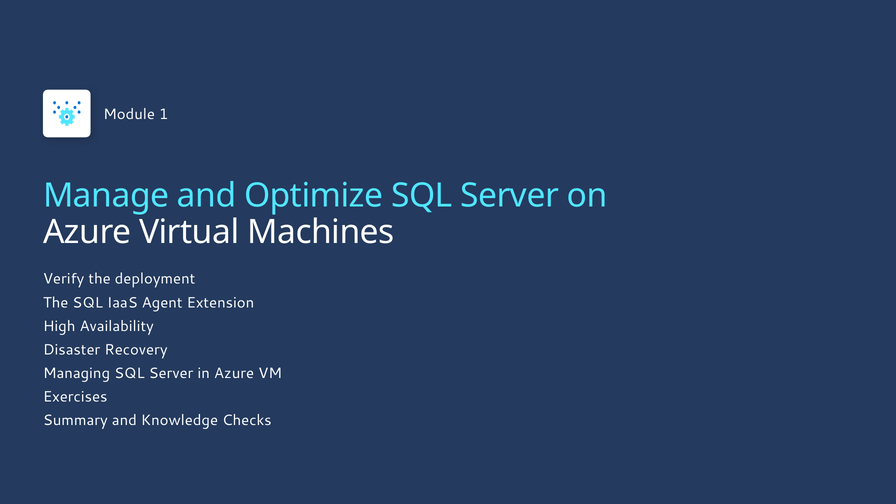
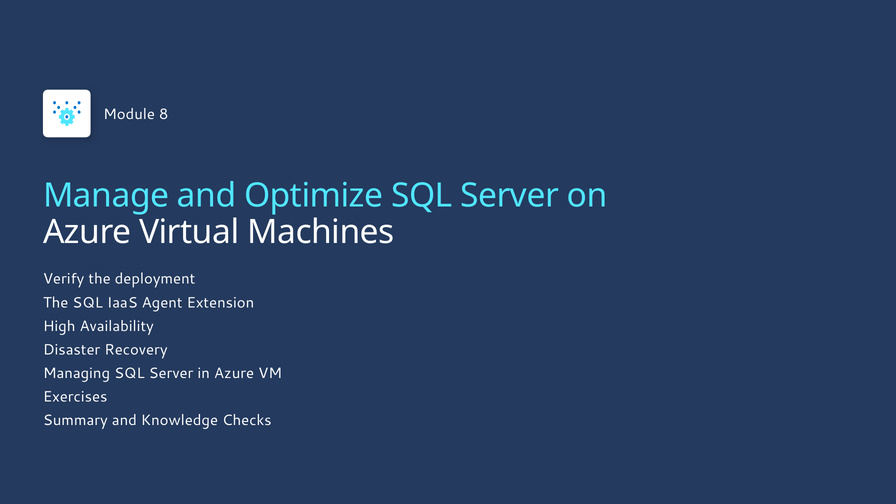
1: 1 -> 8 (164, 114)
